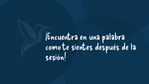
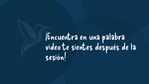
como: como -> vídeo (53, 47)
